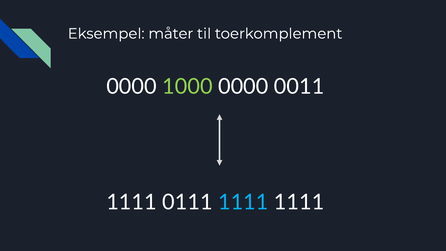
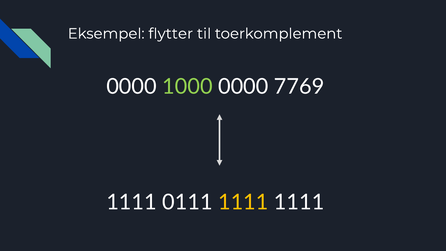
måter: måter -> flytter (171, 34)
0011: 0011 -> 7769 (299, 87)
1111 colour: light blue -> yellow (243, 202)
